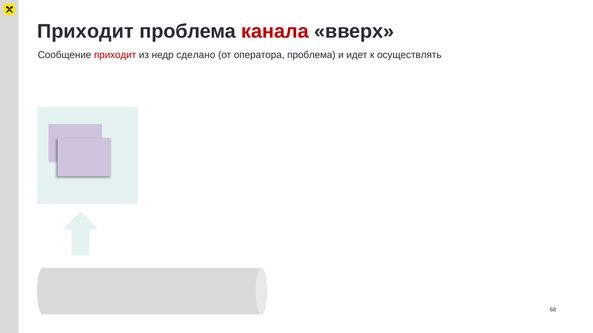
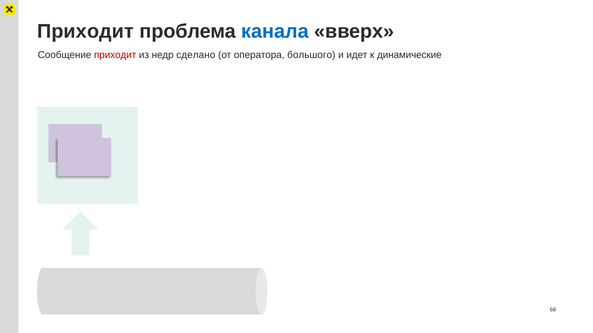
канала colour: red -> blue (275, 31)
оператора проблема: проблема -> большого (311, 55)
осуществлять: осуществлять -> динамические (409, 55)
